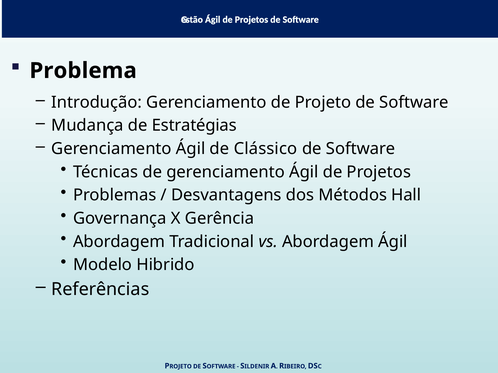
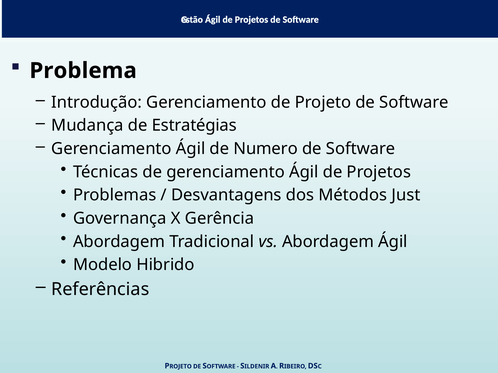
Clássico: Clássico -> Numero (266, 149)
Hall: Hall -> Just (406, 195)
